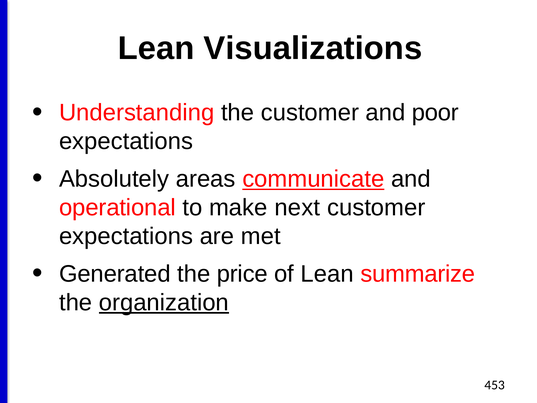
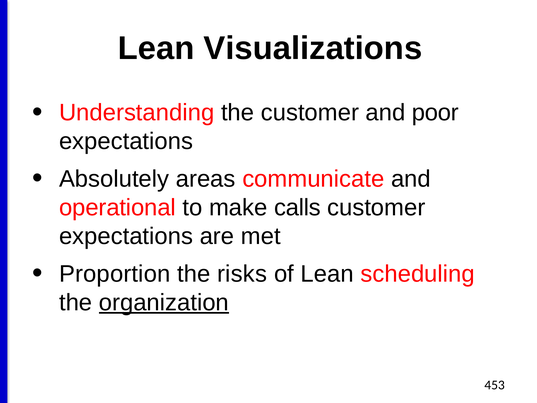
communicate underline: present -> none (313, 179)
next: next -> calls (297, 208)
Generated: Generated -> Proportion (115, 274)
price: price -> risks (242, 274)
summarize: summarize -> scheduling (418, 274)
